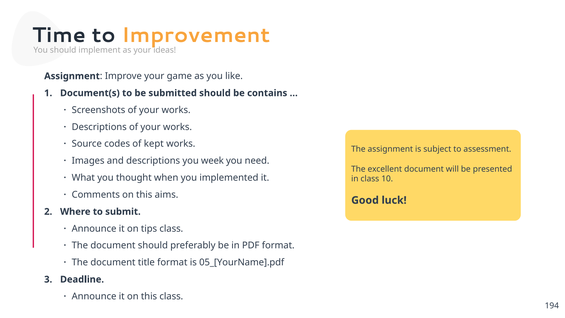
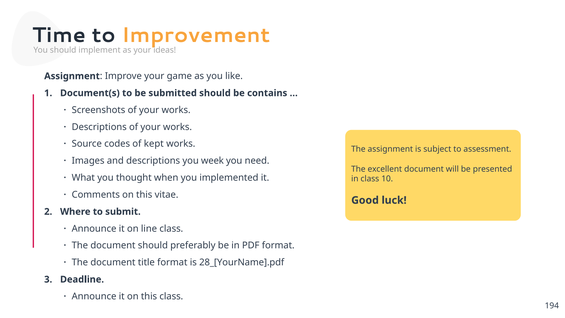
aims: aims -> vitae (167, 195)
tips: tips -> line (149, 228)
05_[YourName].pdf: 05_[YourName].pdf -> 28_[YourName].pdf (242, 262)
